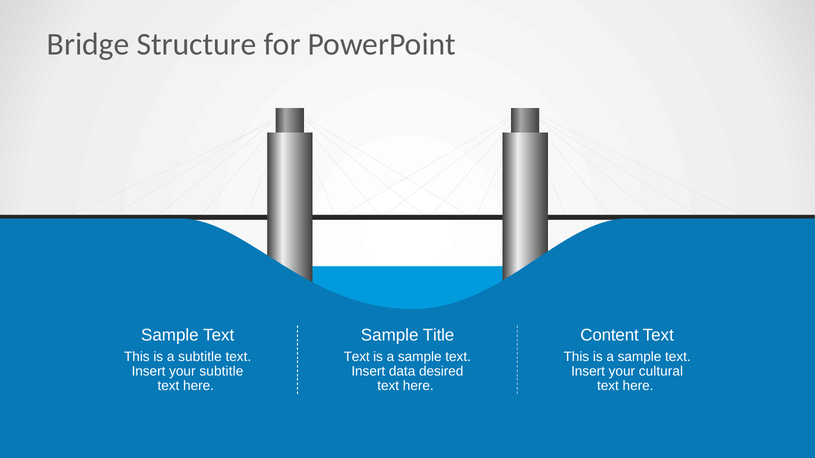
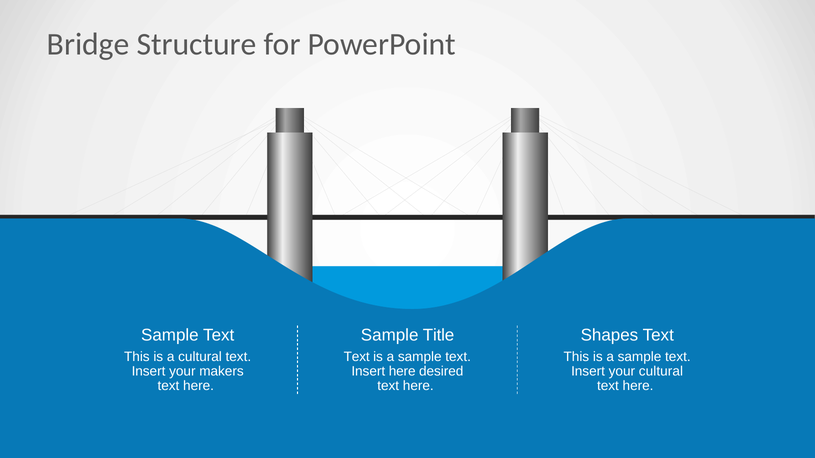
Content: Content -> Shapes (609, 335)
a subtitle: subtitle -> cultural (200, 357)
your subtitle: subtitle -> makers (221, 372)
Insert data: data -> here (402, 372)
